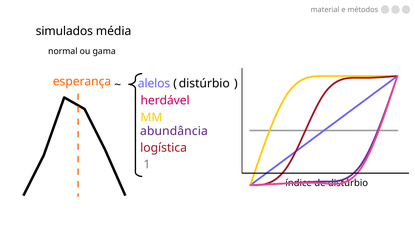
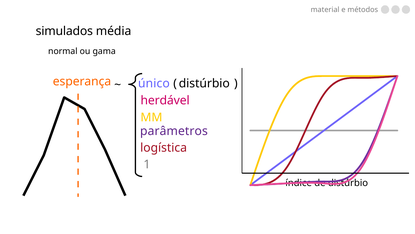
alelos: alelos -> único (154, 83)
abundância: abundância -> parâmetros (174, 131)
